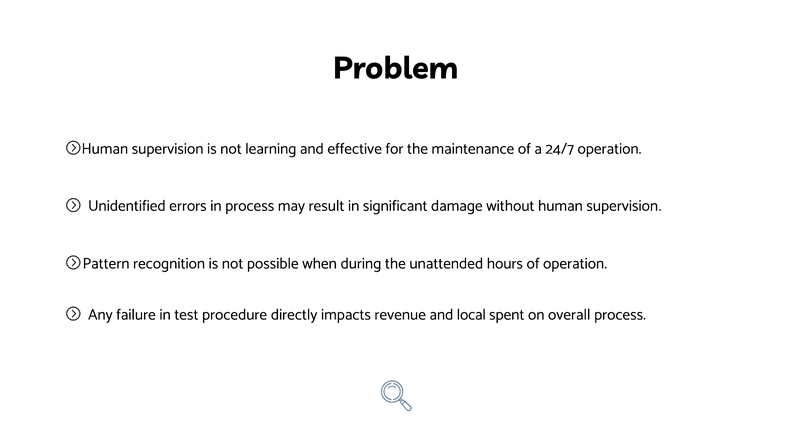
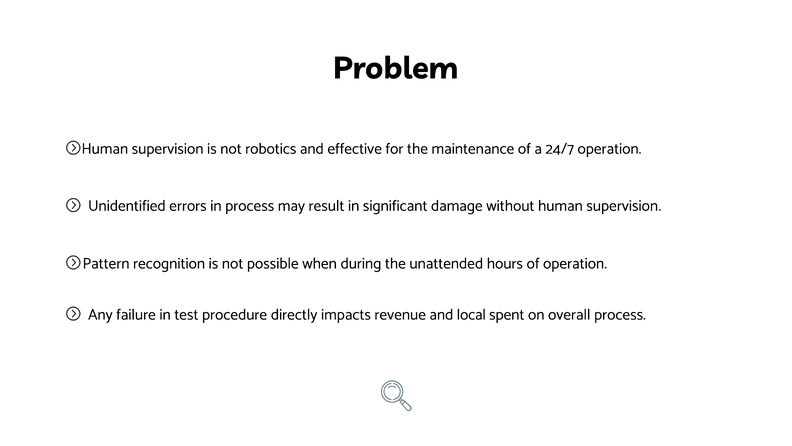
learning: learning -> robotics (271, 148)
